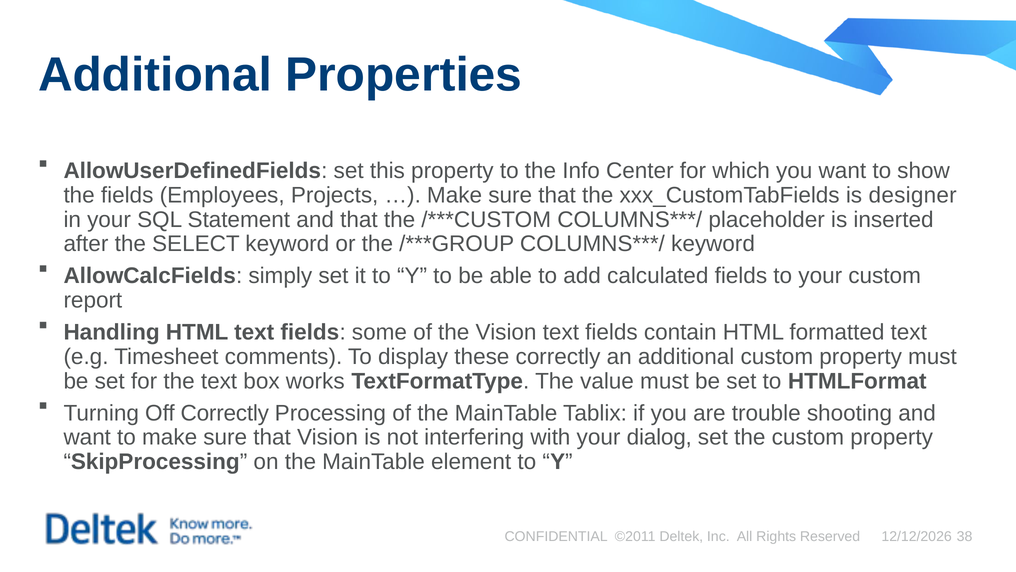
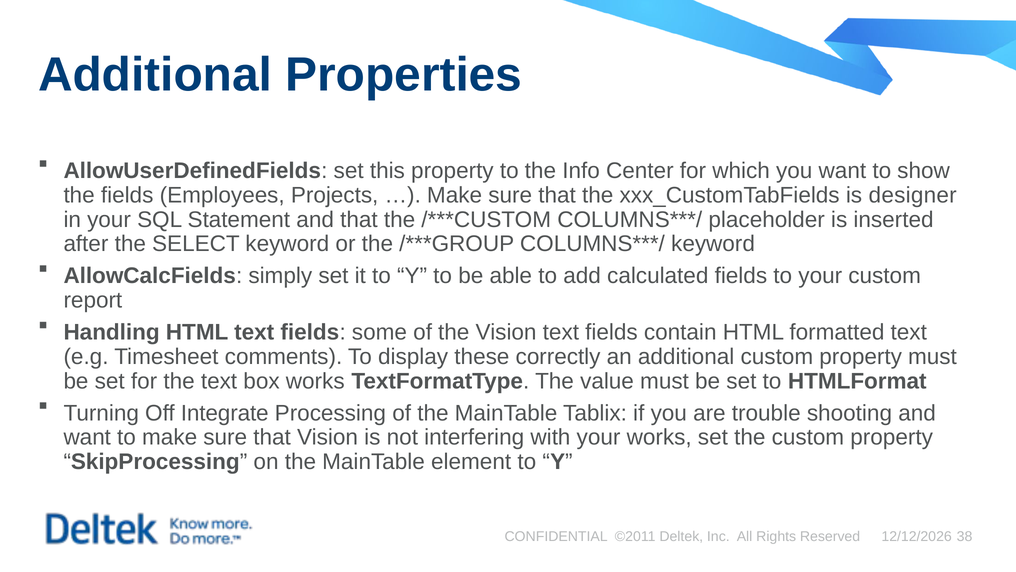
Off Correctly: Correctly -> Integrate (225, 413)
your dialog: dialog -> works (659, 437)
